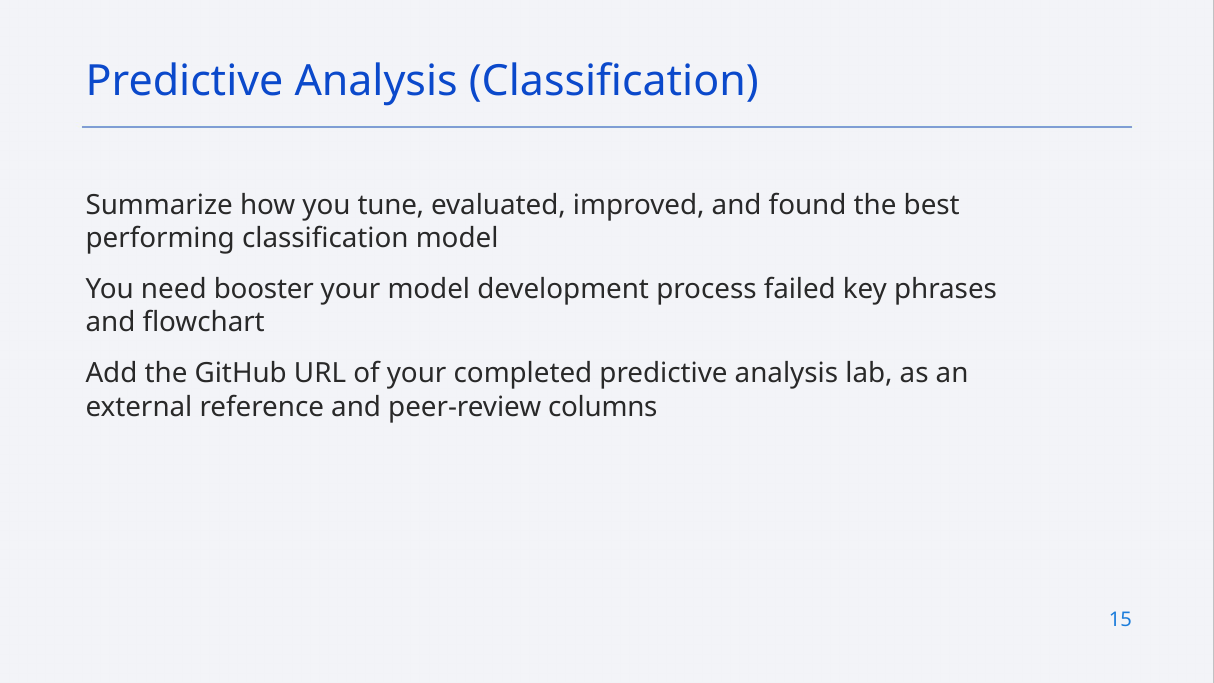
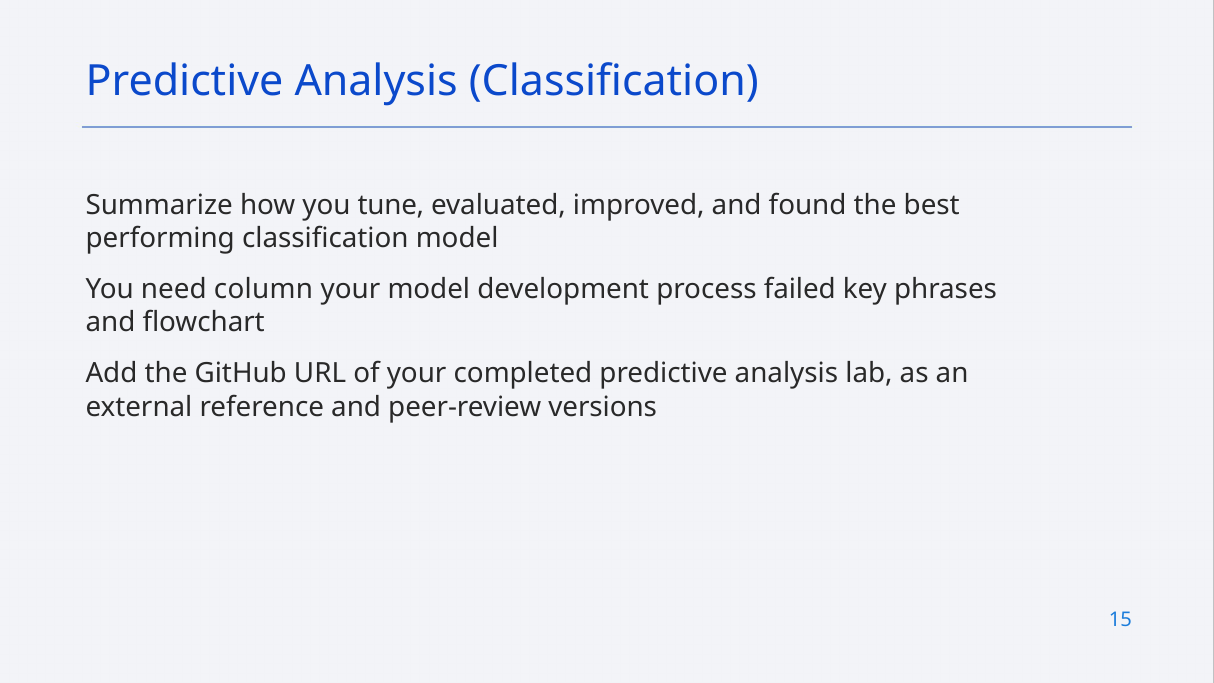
booster: booster -> column (264, 289)
columns: columns -> versions (603, 407)
